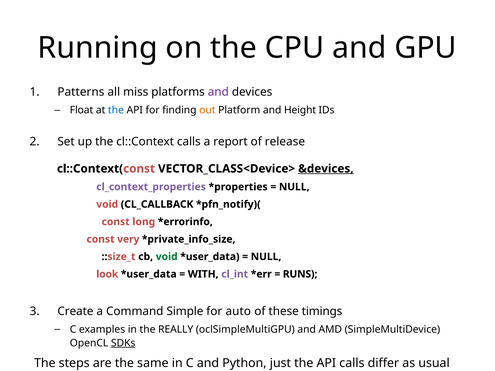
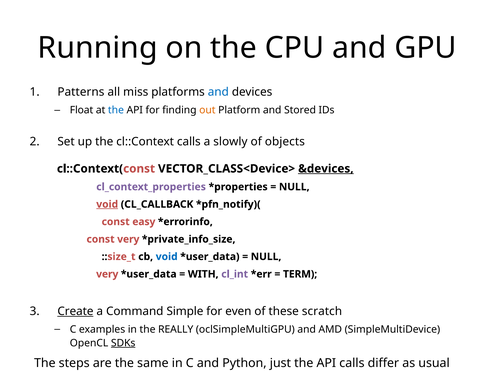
and colour: purple -> blue (218, 92)
Height: Height -> Stored (300, 110)
report: report -> slowly (230, 142)
release: release -> objects (285, 142)
void underline: none -> present (107, 204)
long: long -> easy (144, 222)
void colour: green -> blue (167, 257)
look: look -> very (107, 274)
RUNS: RUNS -> TERM (300, 274)
Create underline: none -> present (75, 311)
auto: auto -> even (238, 311)
timings: timings -> scratch (322, 311)
